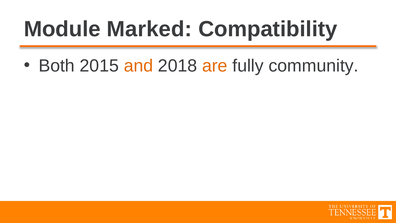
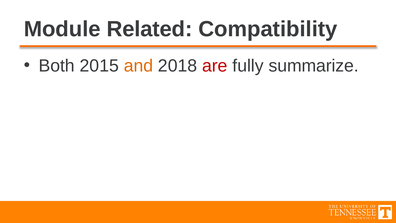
Marked: Marked -> Related (150, 29)
are colour: orange -> red (215, 66)
community: community -> summarize (314, 66)
